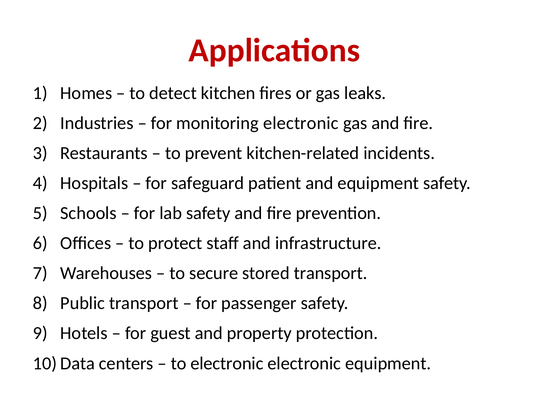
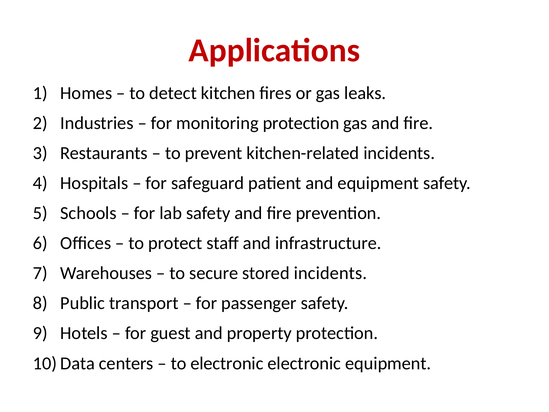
monitoring electronic: electronic -> protection (301, 123)
stored transport: transport -> incidents (330, 273)
